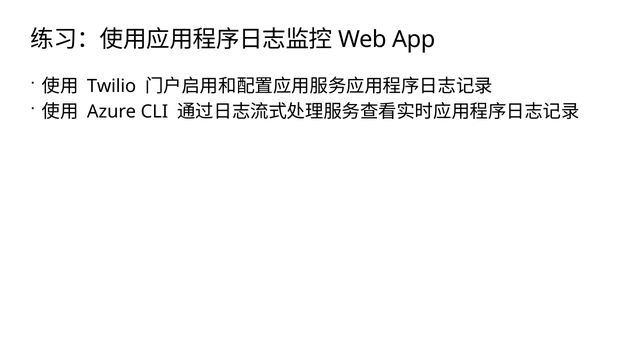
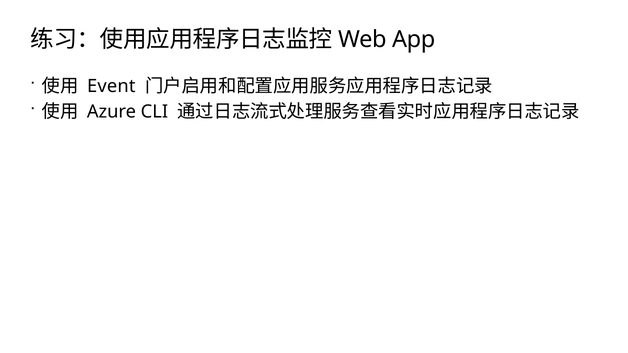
Twilio: Twilio -> Event (111, 86)
